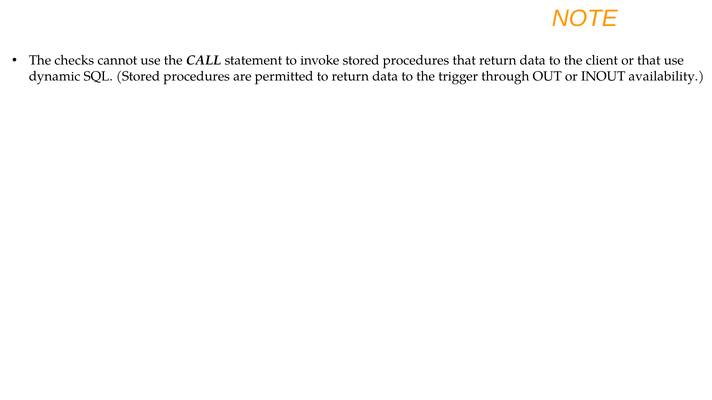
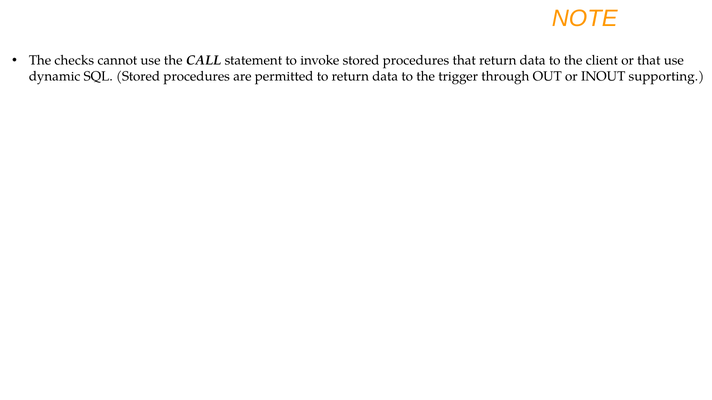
availability: availability -> supporting (666, 77)
